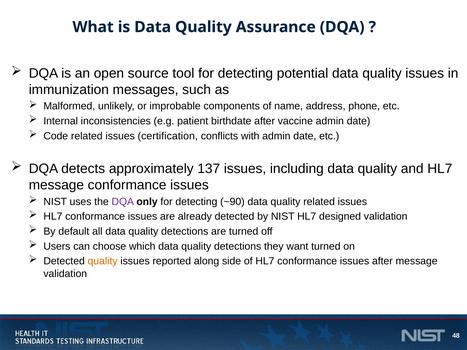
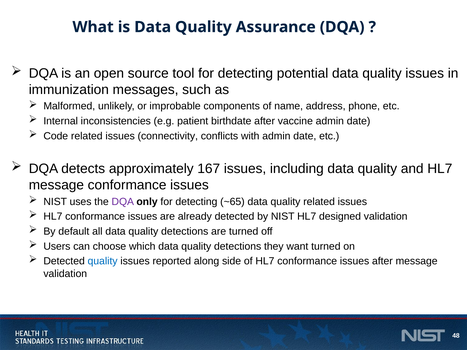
certification: certification -> connectivity (168, 136)
137: 137 -> 167 (209, 169)
~90: ~90 -> ~65 (232, 202)
quality colour: orange -> blue (103, 261)
